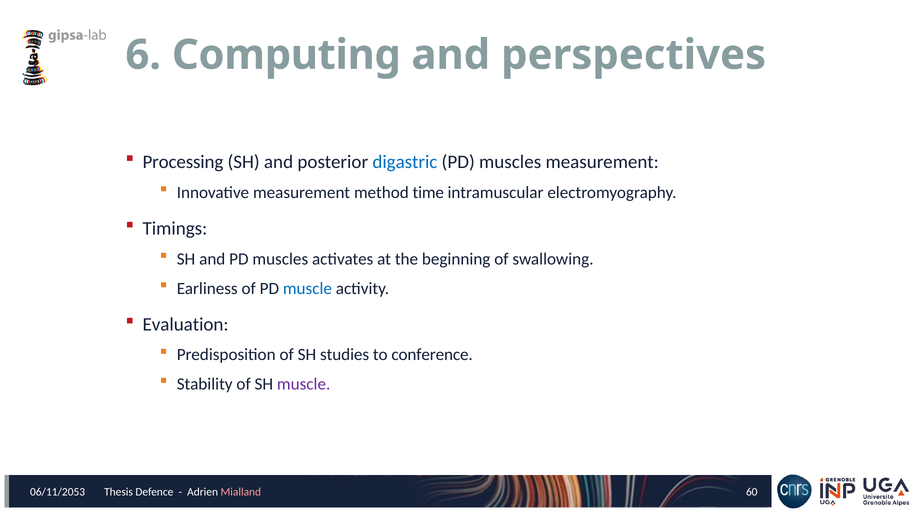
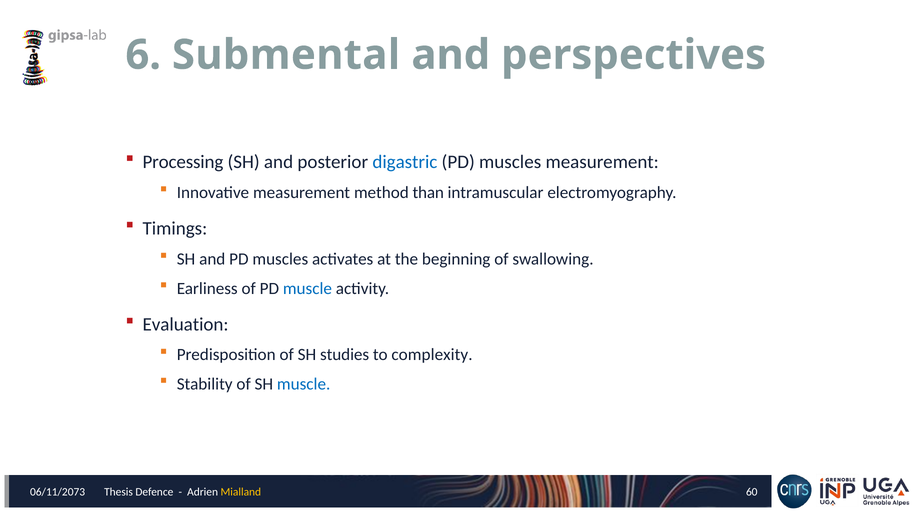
Computing: Computing -> Submental (286, 55)
time: time -> than (428, 193)
conference: conference -> complexity (432, 355)
muscle colour: purple -> blue (304, 384)
06/11/2053: 06/11/2053 -> 06/11/2073 (58, 492)
Mialland colour: pink -> yellow (241, 492)
